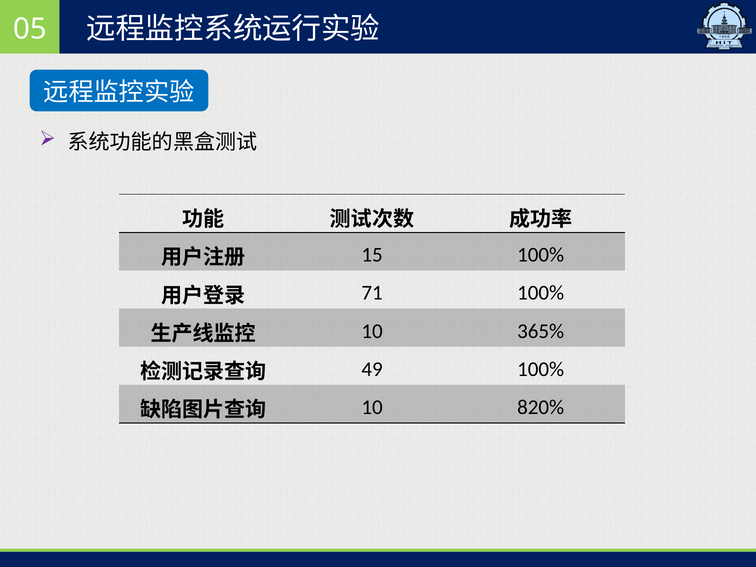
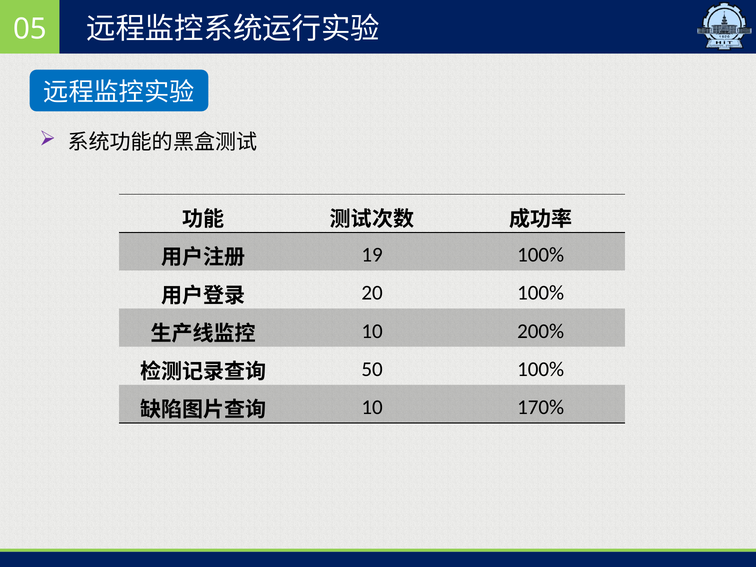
15: 15 -> 19 (372, 255)
71: 71 -> 20 (372, 293)
365%: 365% -> 200% (541, 331)
49: 49 -> 50 (372, 369)
820%: 820% -> 170% (541, 407)
